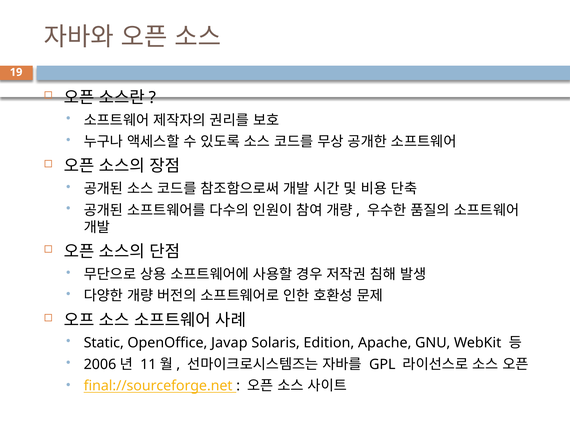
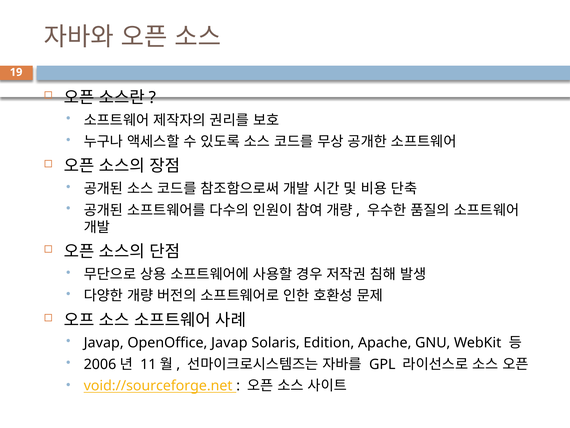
Static: Static -> Javap (104, 343)
final://sourceforge.net: final://sourceforge.net -> void://sourceforge.net (158, 385)
